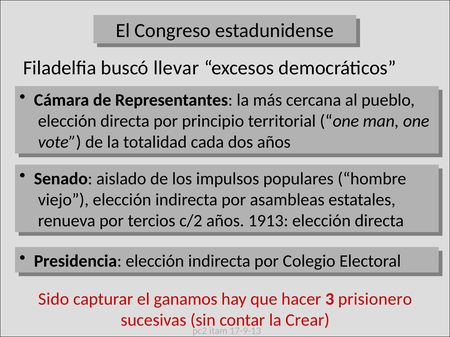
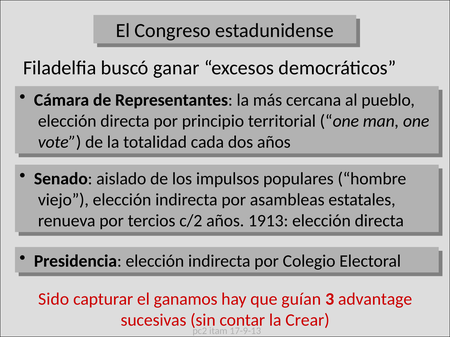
llevar: llevar -> ganar (176, 68)
hacer: hacer -> guían (301, 300)
prisionero: prisionero -> advantage (375, 300)
